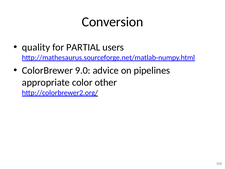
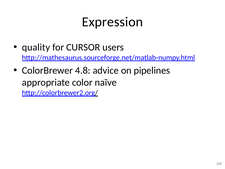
Conversion: Conversion -> Expression (112, 22)
PARTIAL: PARTIAL -> CURSOR (83, 47)
9.0: 9.0 -> 4.8 (83, 70)
other: other -> naïve (106, 82)
